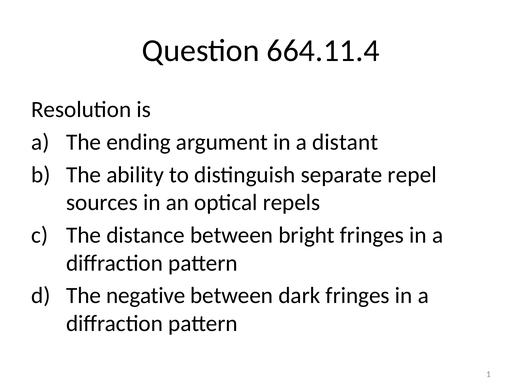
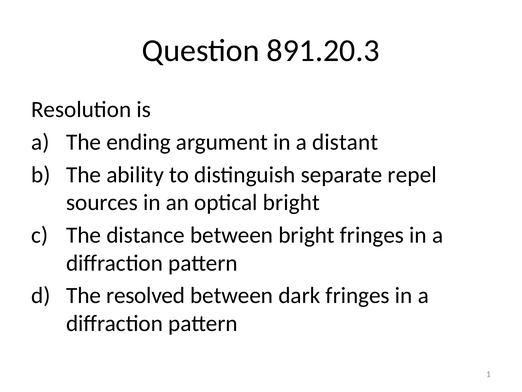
664.11.4: 664.11.4 -> 891.20.3 (323, 51)
optical repels: repels -> bright (291, 202)
negative: negative -> resolved (146, 295)
